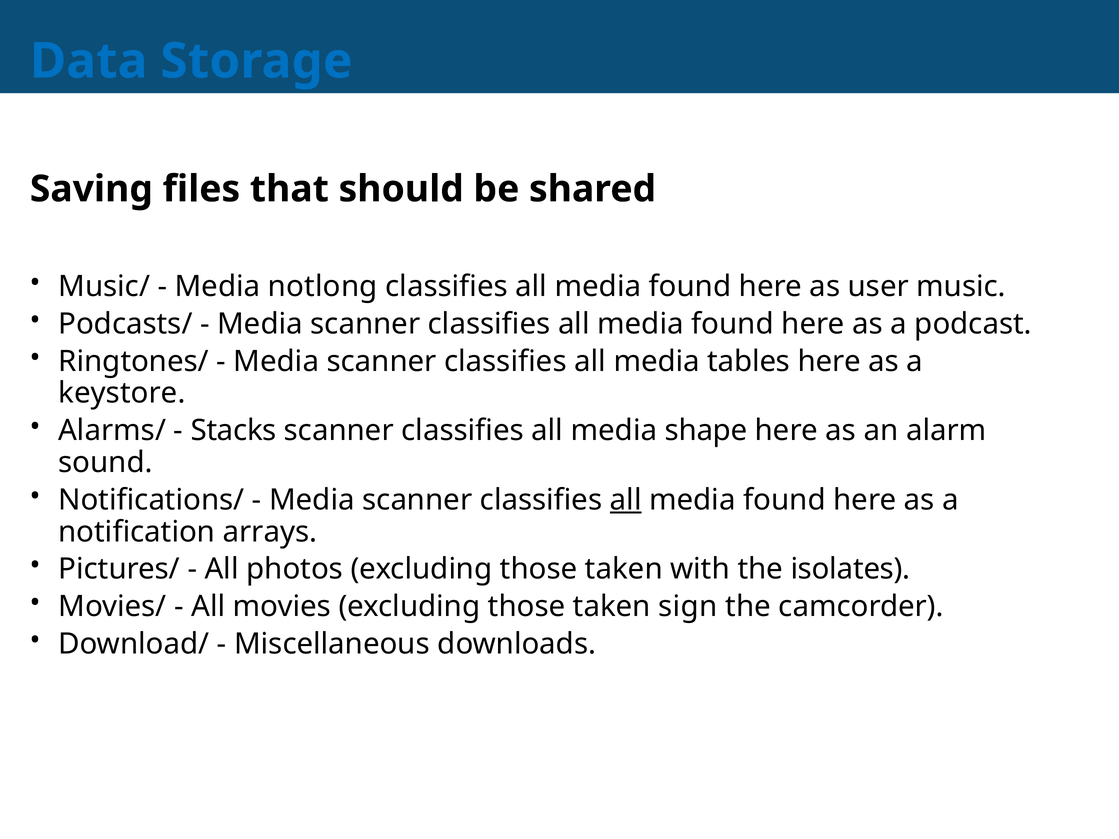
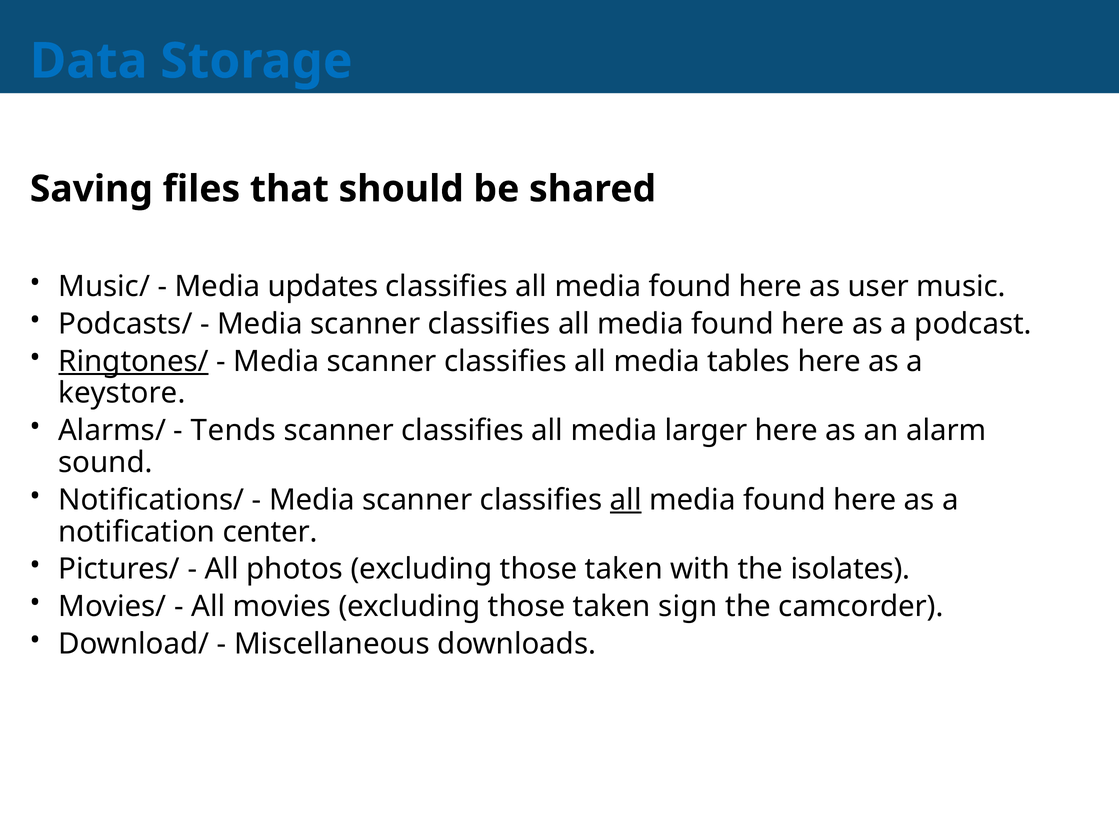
notlong: notlong -> updates (323, 286)
Ringtones/ underline: none -> present (134, 361)
Stacks: Stacks -> Tends (233, 431)
shape: shape -> larger (706, 431)
arrays: arrays -> center (270, 532)
